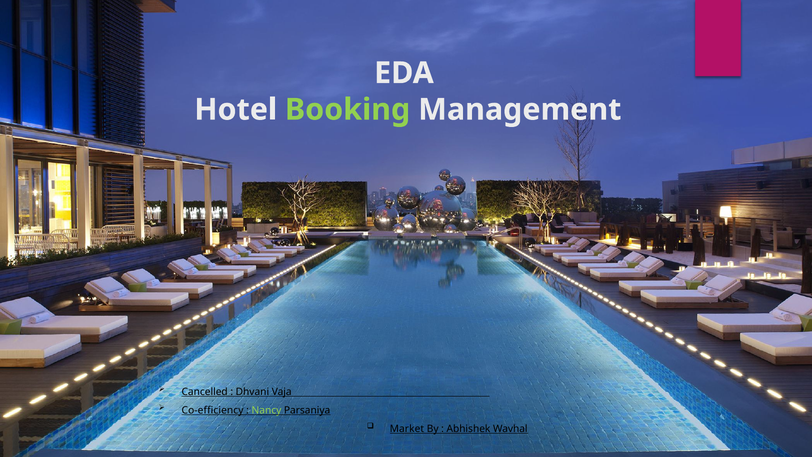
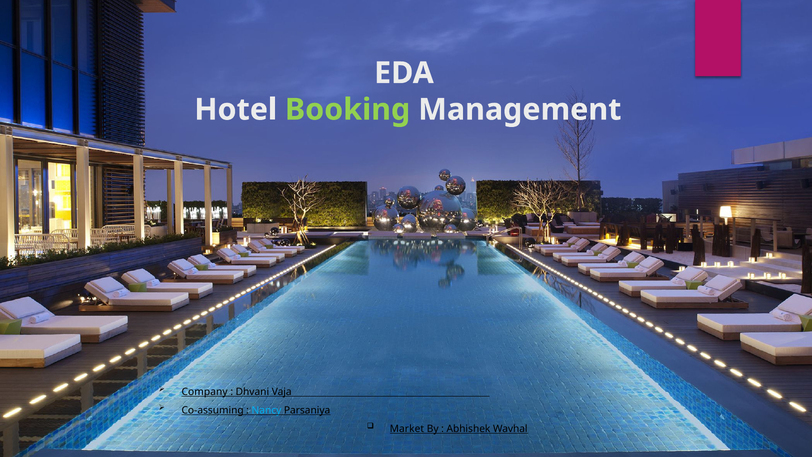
Cancelled: Cancelled -> Company (205, 391)
Co-efficiency: Co-efficiency -> Co-assuming (213, 410)
Nancy colour: light green -> light blue (266, 410)
